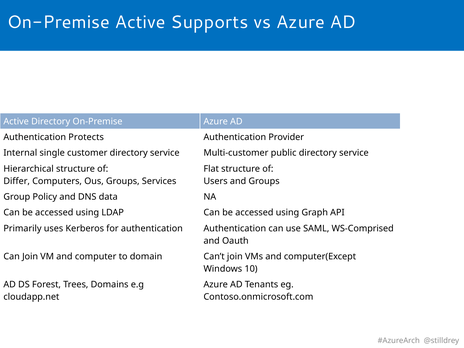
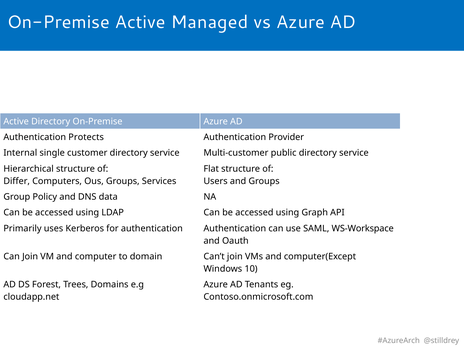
Supports: Supports -> Managed (210, 22)
WS-Comprised: WS-Comprised -> WS-Workspace (363, 228)
